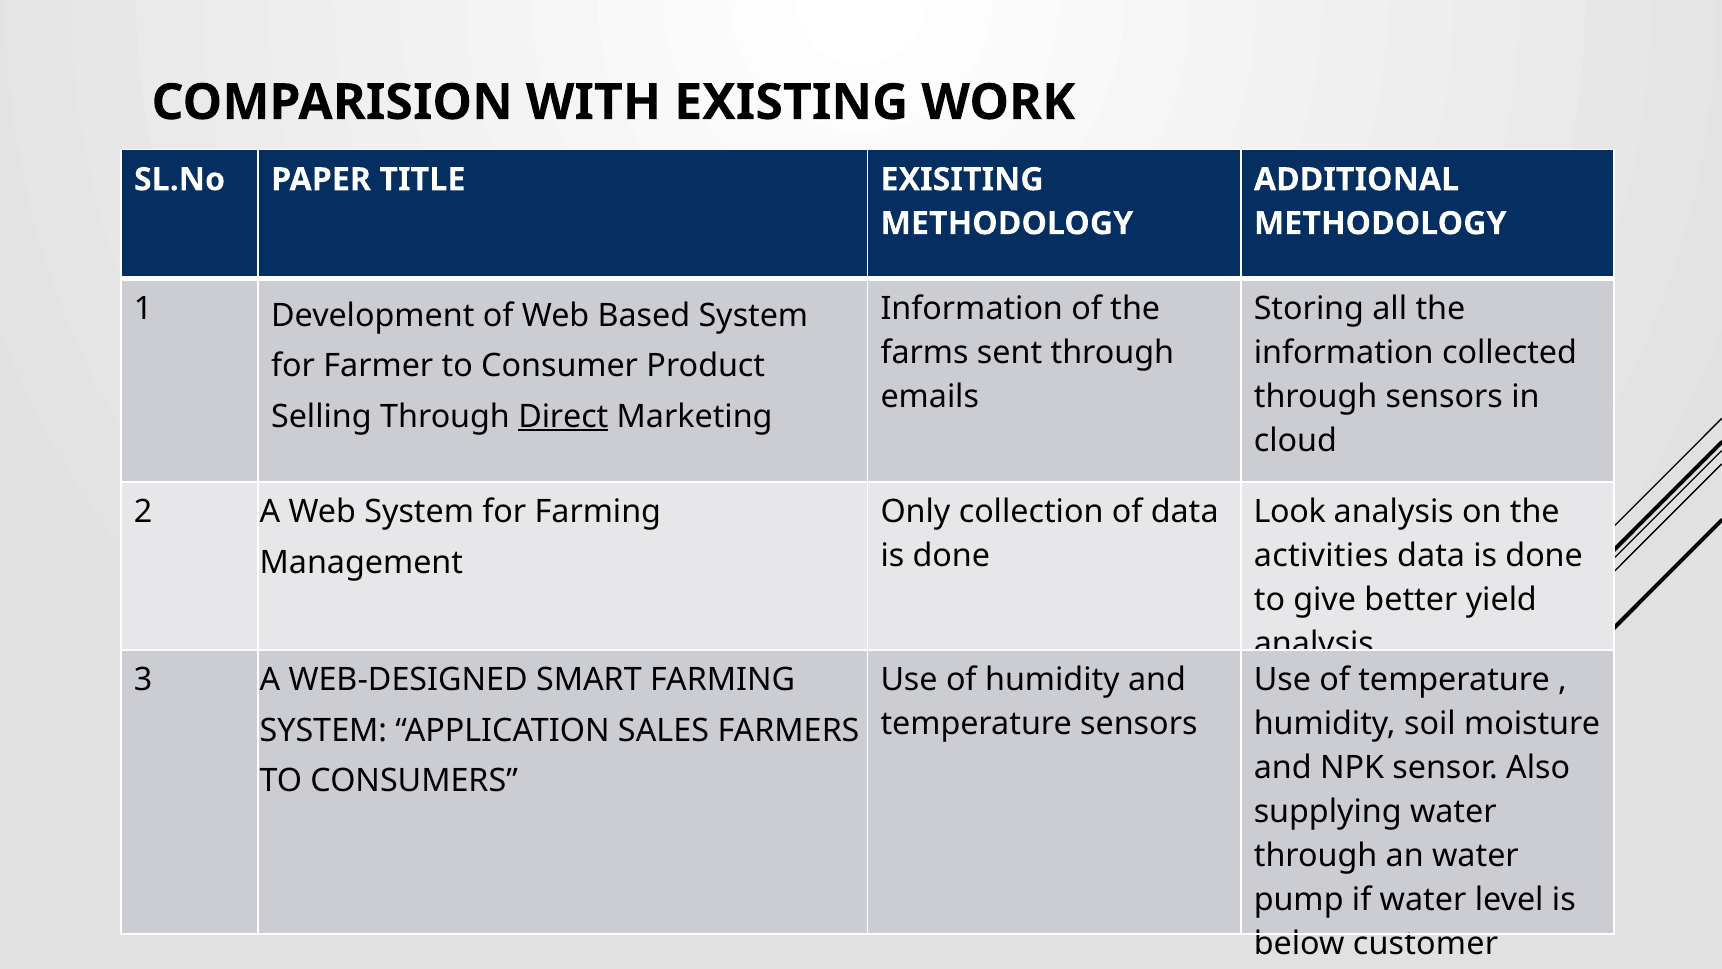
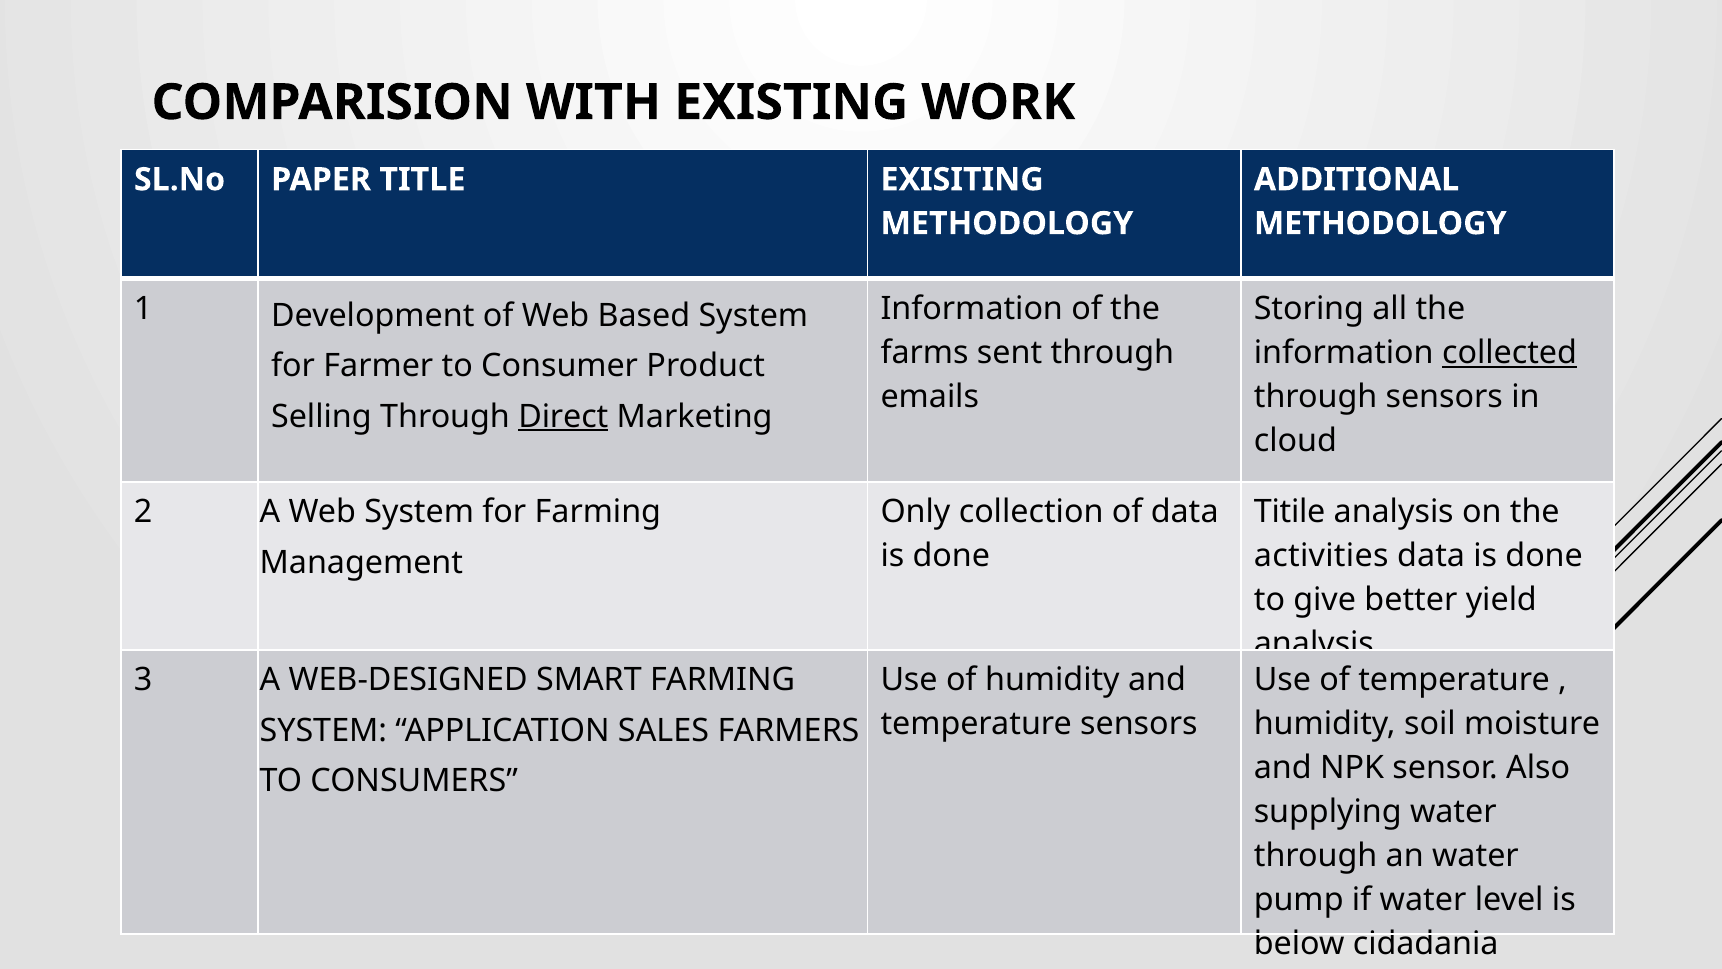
collected underline: none -> present (1510, 353)
Look: Look -> Titile (1290, 512)
customer: customer -> cidadania (1426, 944)
